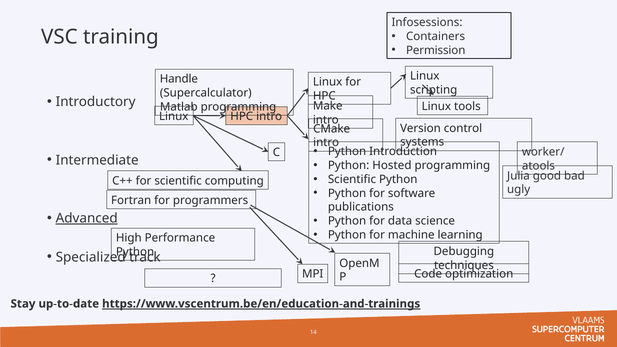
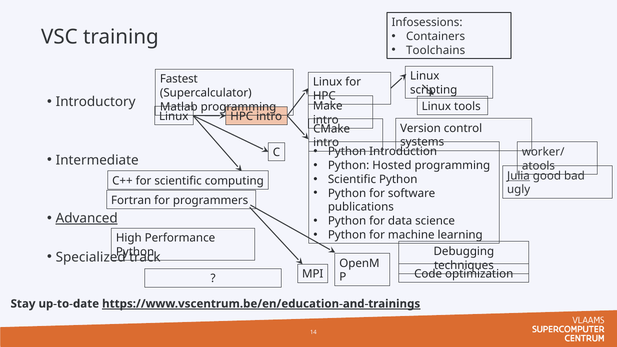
Permission: Permission -> Toolchains (436, 50)
Handle: Handle -> Fastest (179, 79)
Julia underline: none -> present (518, 176)
